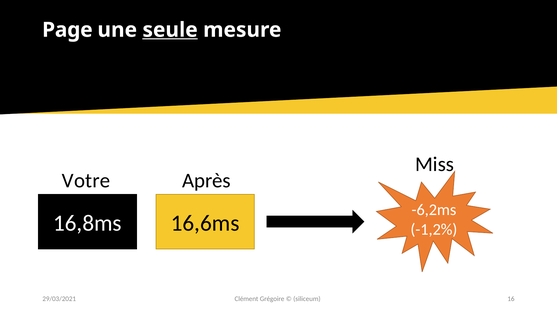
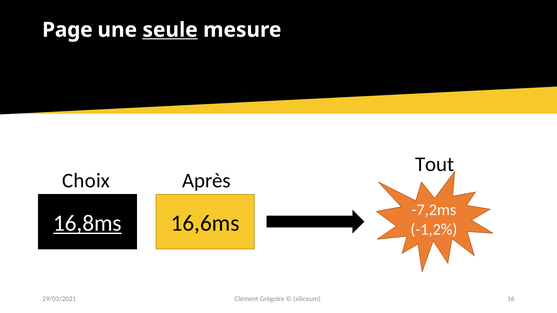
Miss: Miss -> Tout (435, 164)
Votre: Votre -> Choix (86, 181)
-6,2ms: -6,2ms -> -7,2ms (434, 210)
16,8ms underline: none -> present (87, 223)
